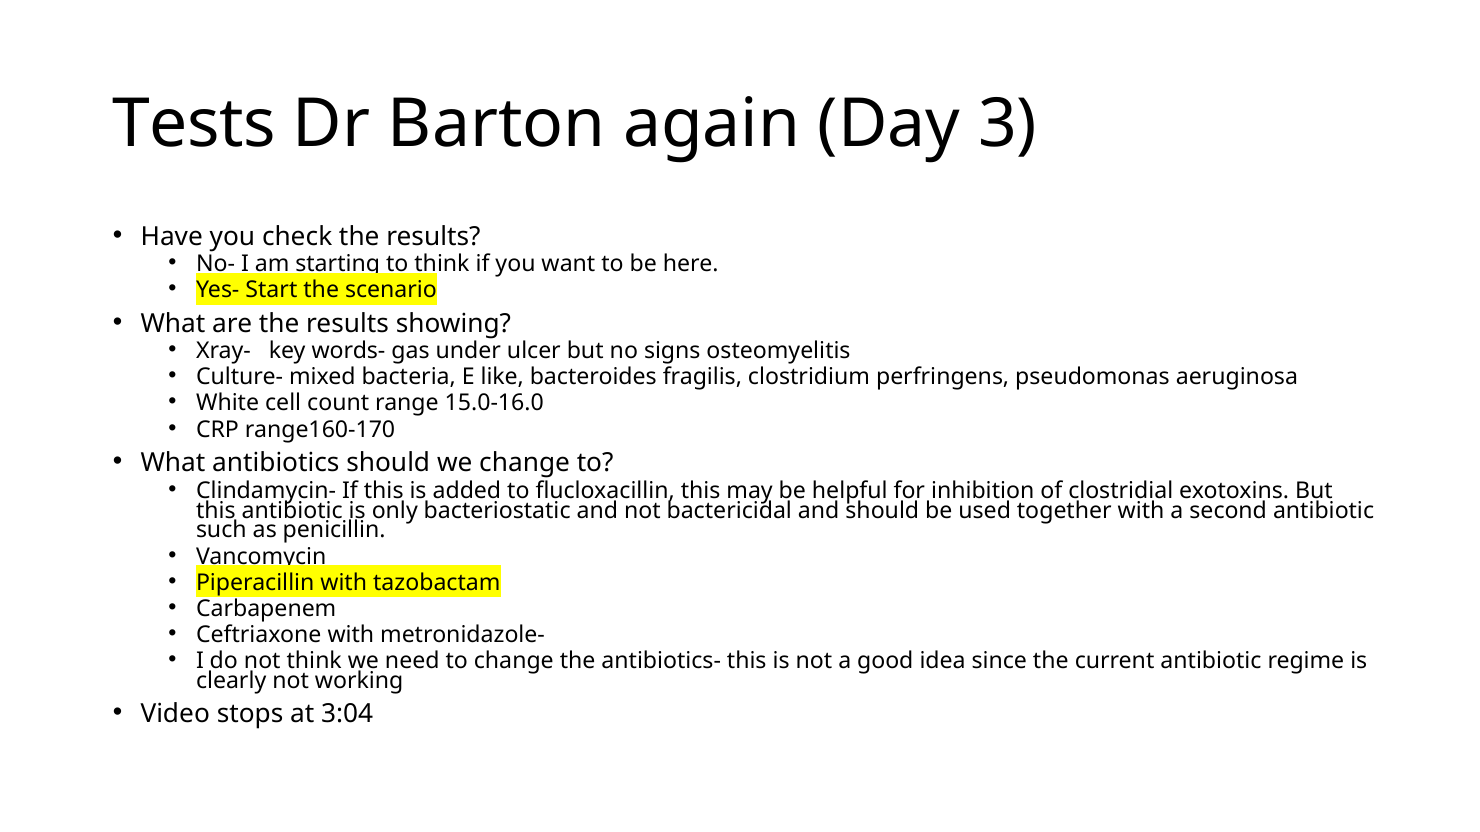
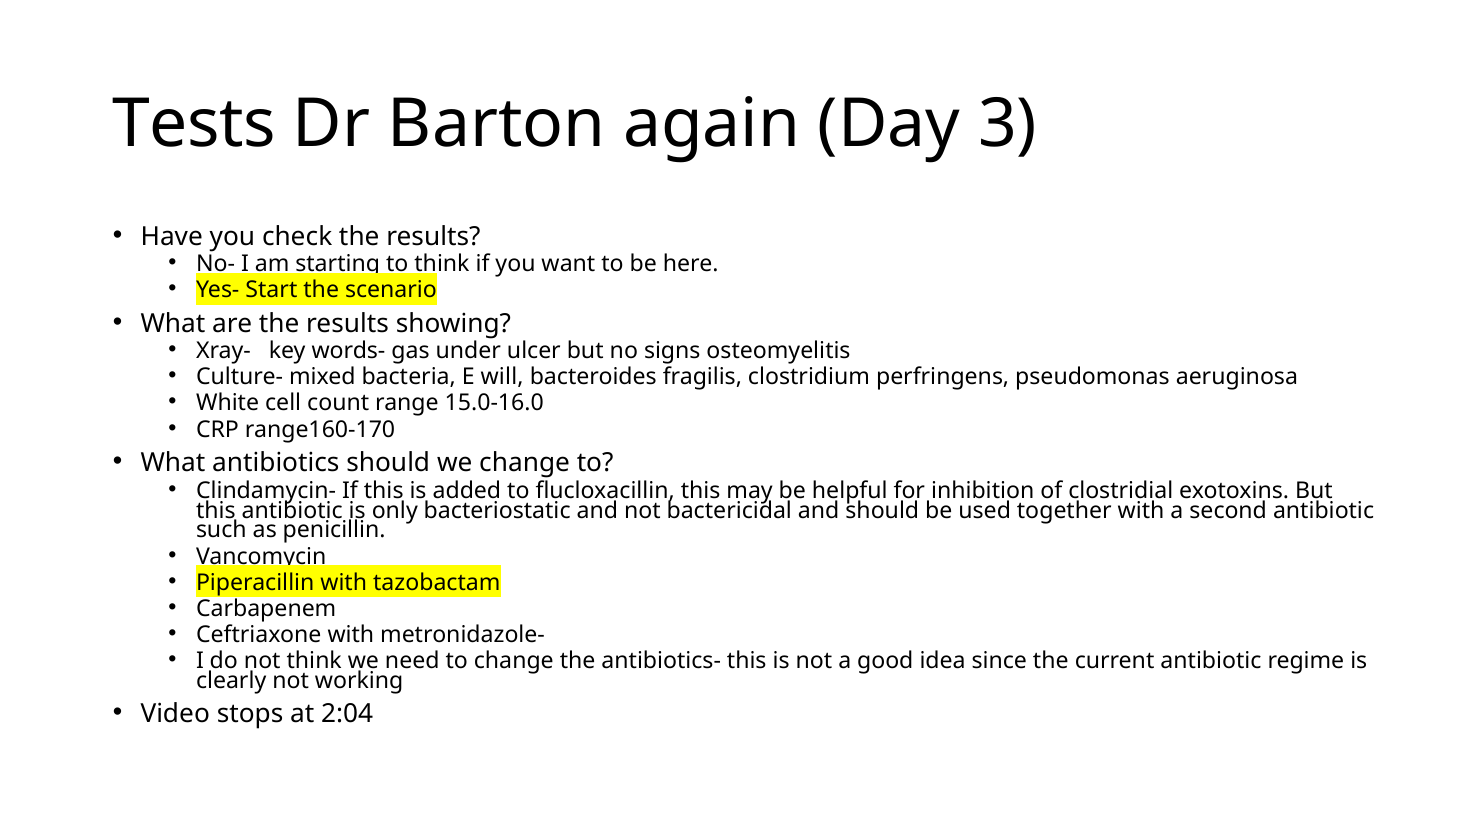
like: like -> will (502, 378)
3:04: 3:04 -> 2:04 (347, 715)
